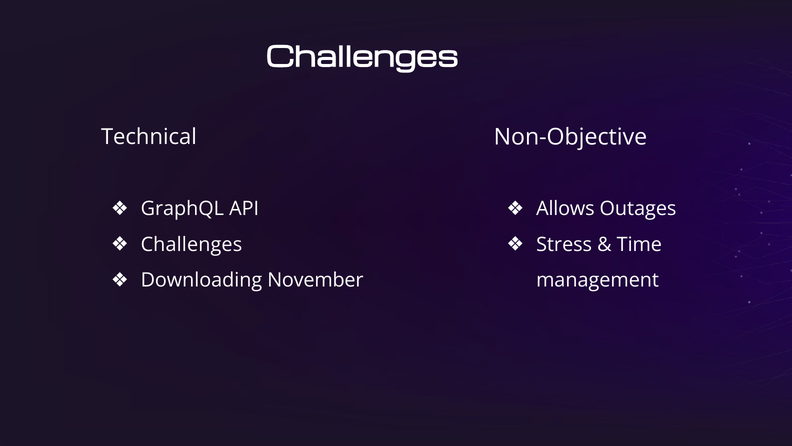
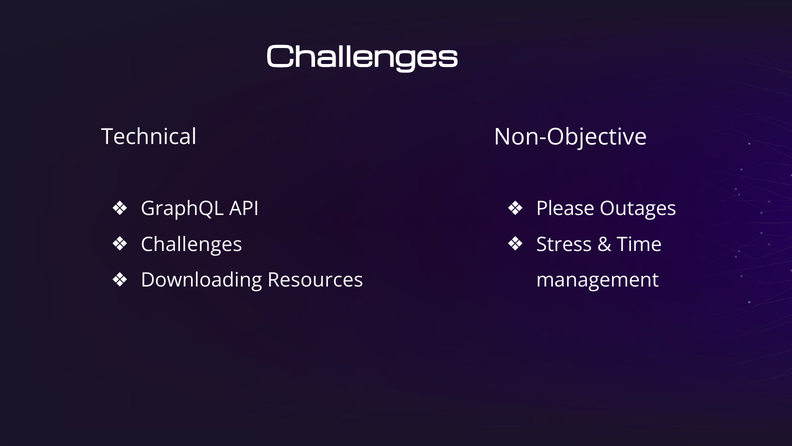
Allows: Allows -> Please (565, 209)
November: November -> Resources (315, 280)
